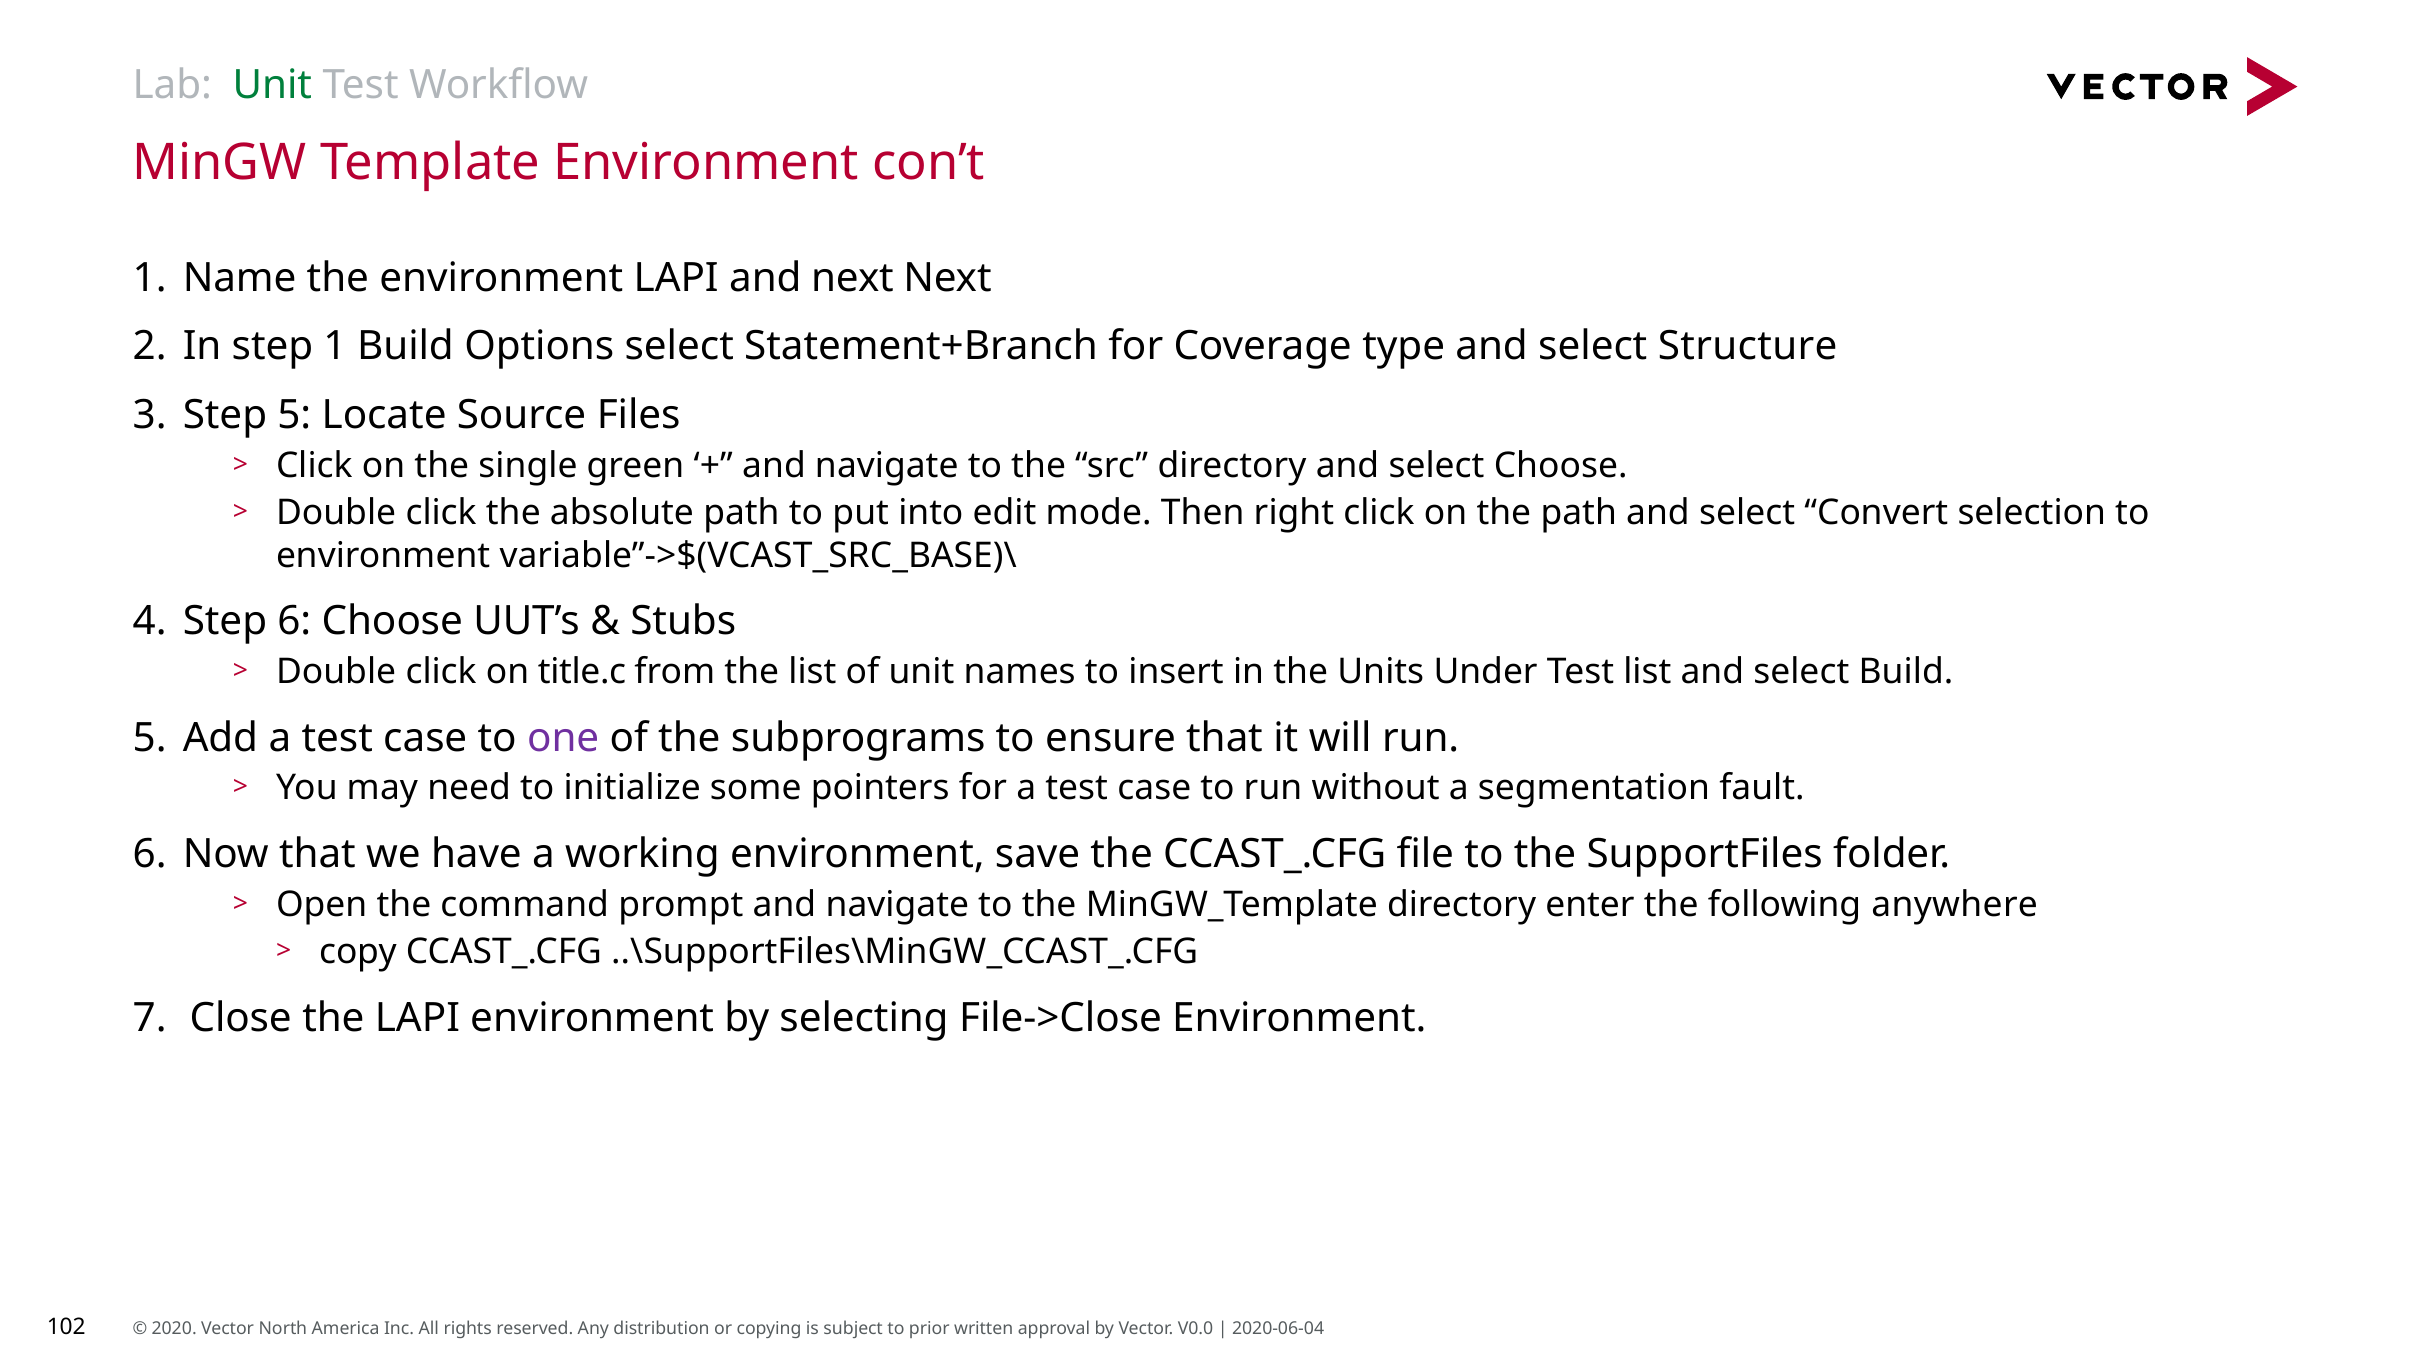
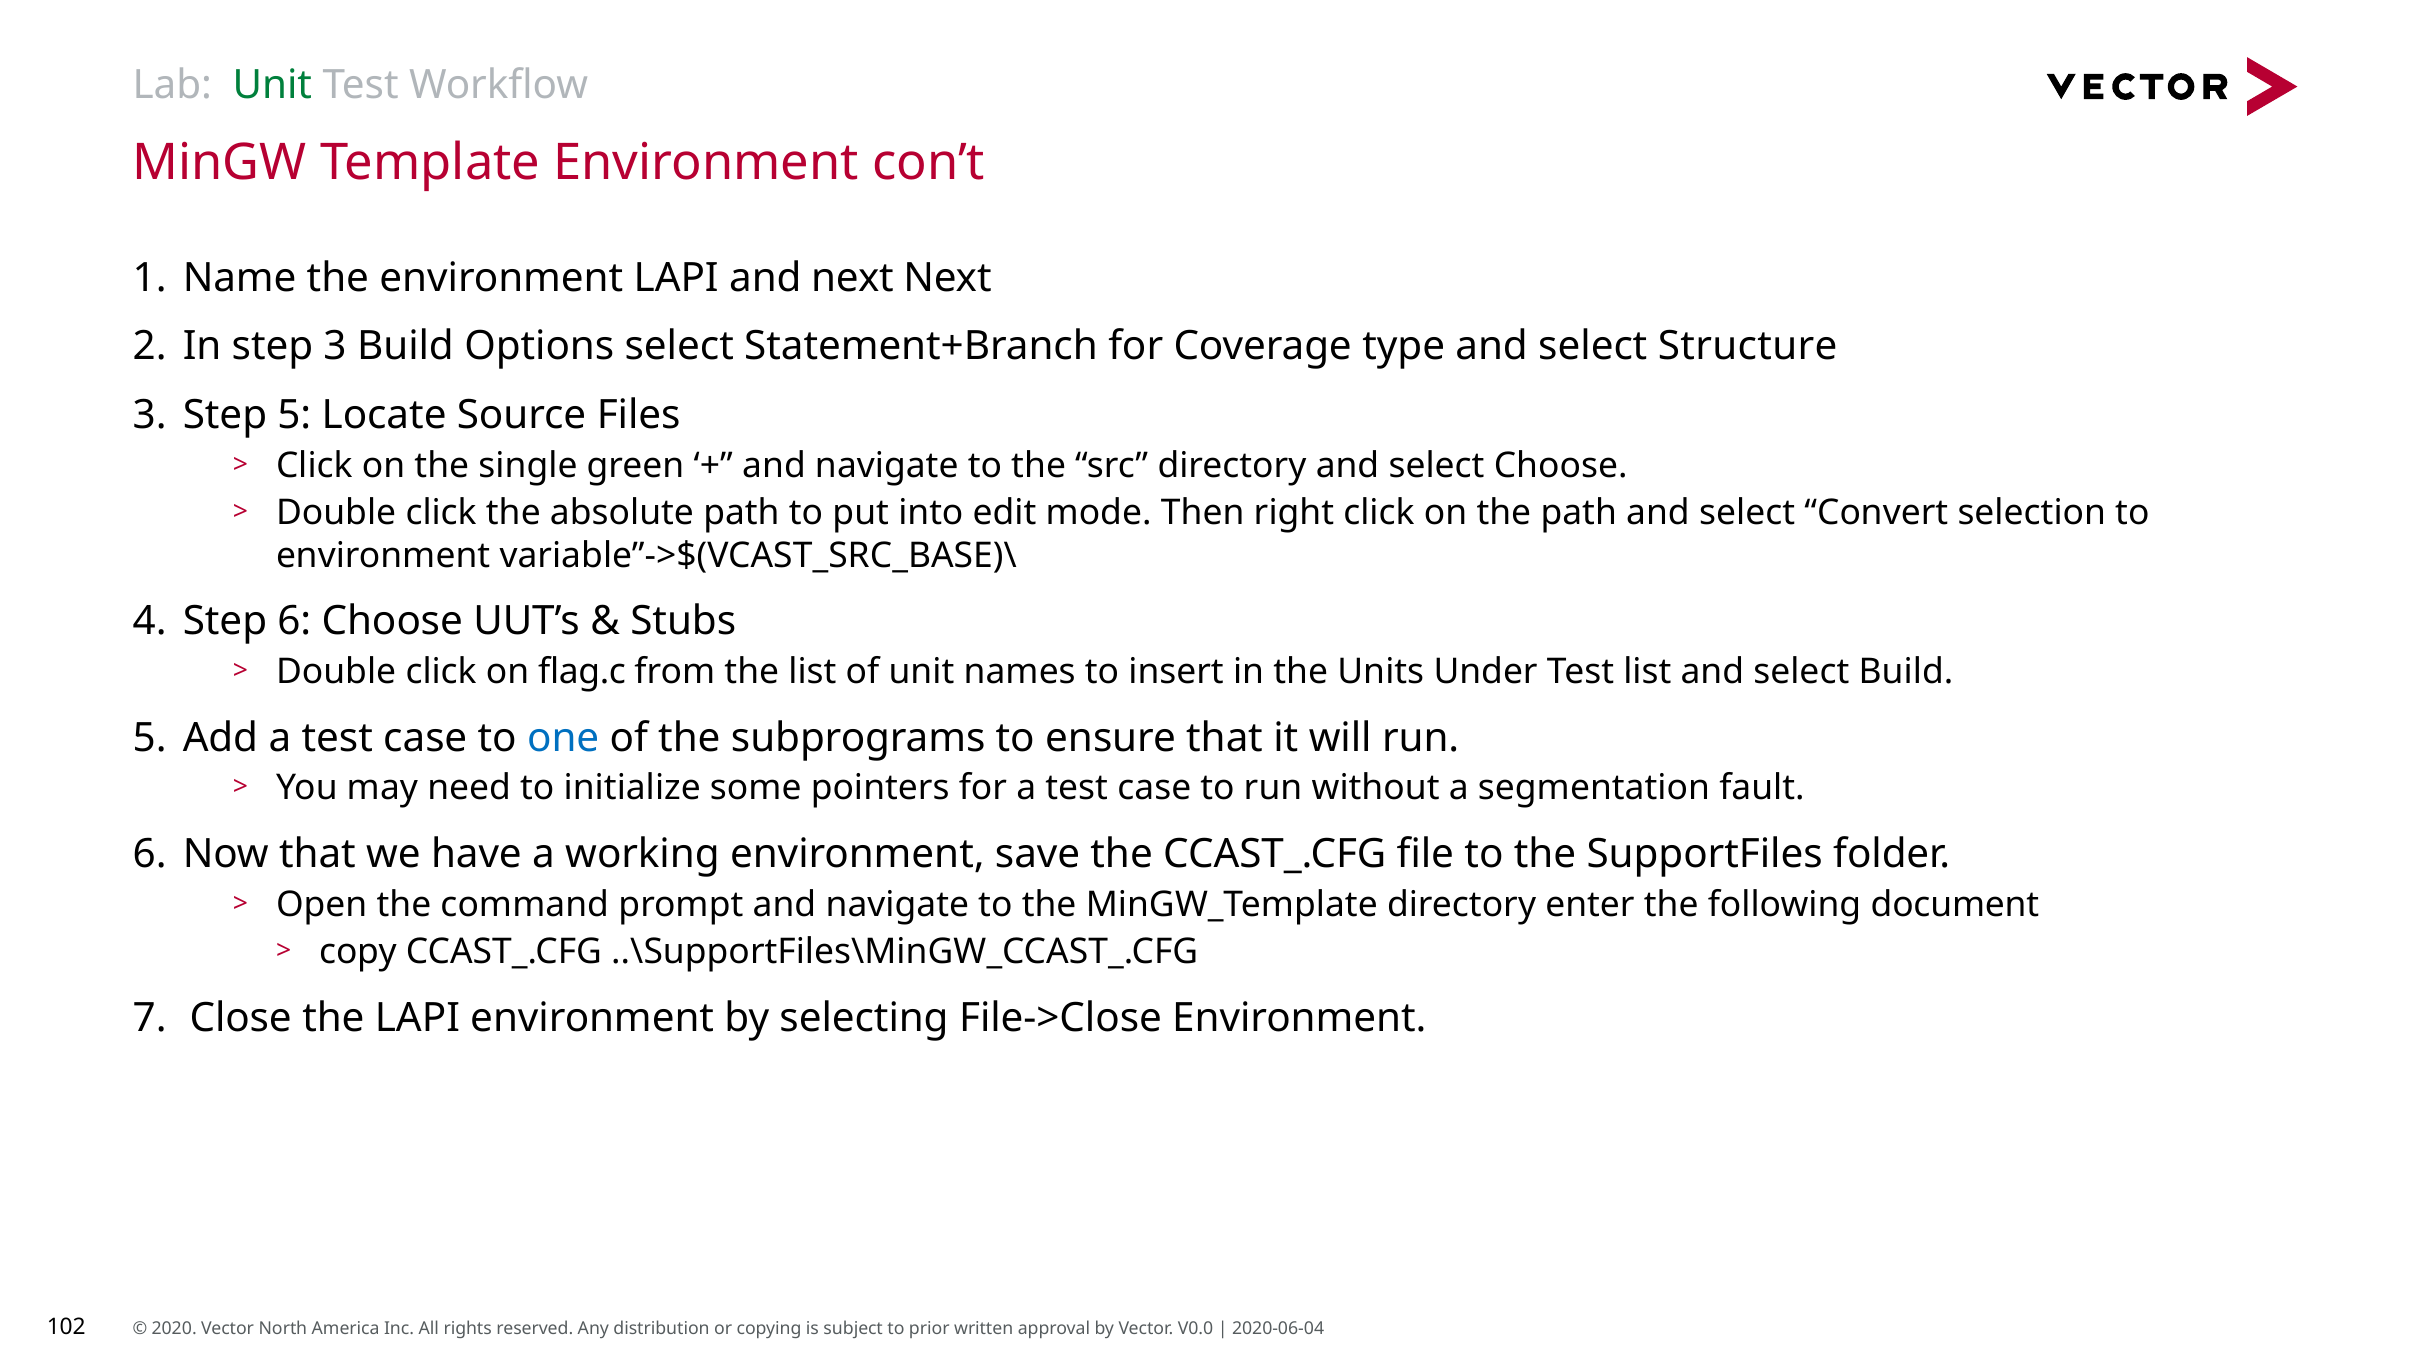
step 1: 1 -> 3 (335, 347)
title.c: title.c -> flag.c (582, 672)
one colour: purple -> blue (563, 738)
anywhere: anywhere -> document (1955, 905)
